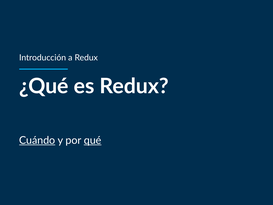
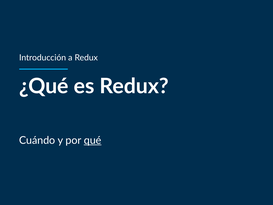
Cuándo underline: present -> none (37, 140)
